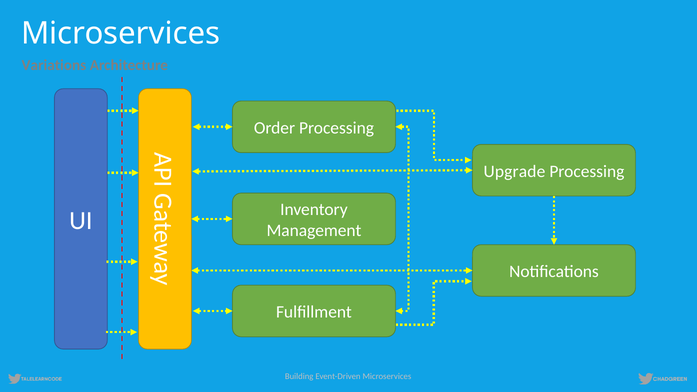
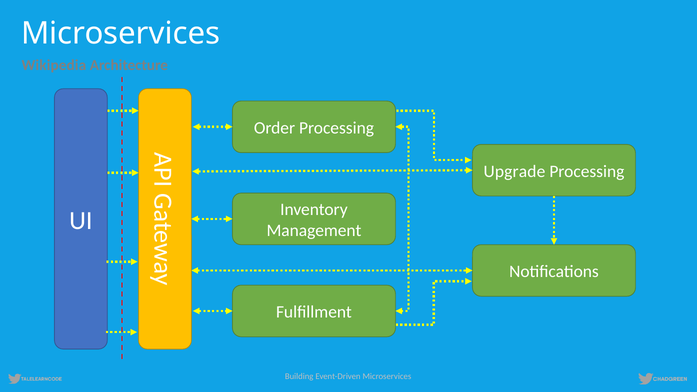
Variations: Variations -> Wikipedia (54, 65)
